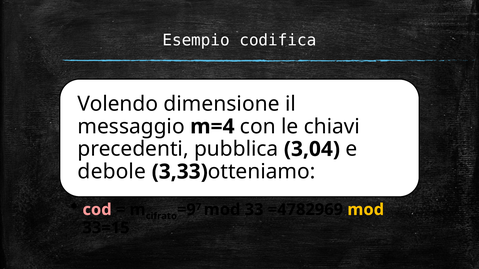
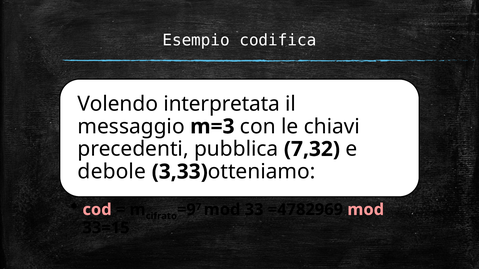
dimensione: dimensione -> interpretata (222, 104)
m=4: m=4 -> m=3 (212, 127)
3,04: 3,04 -> 7,32 (312, 149)
mod colour: yellow -> pink (366, 210)
